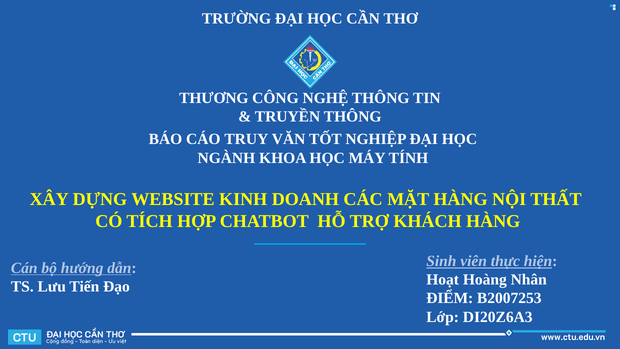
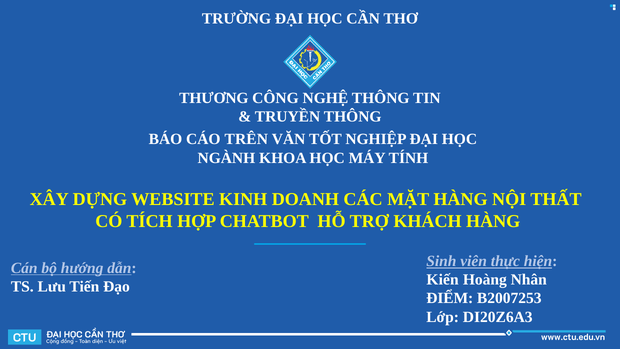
TRUY: TRUY -> TRÊN (246, 139)
Hoạt: Hoạt -> Kiến (443, 280)
